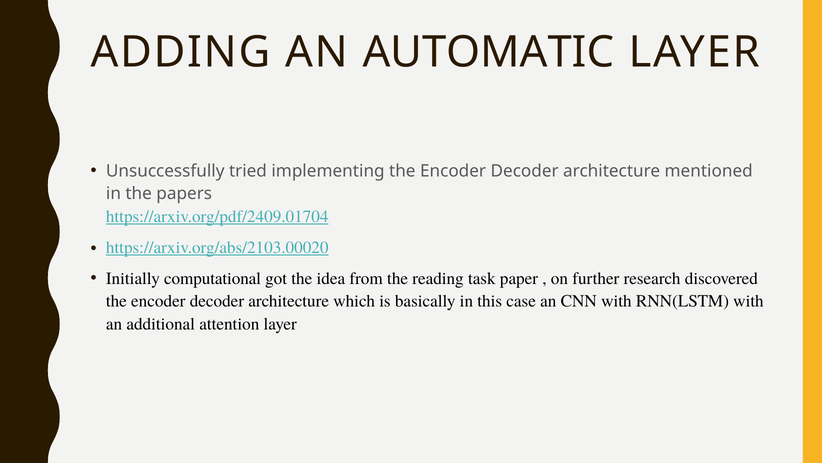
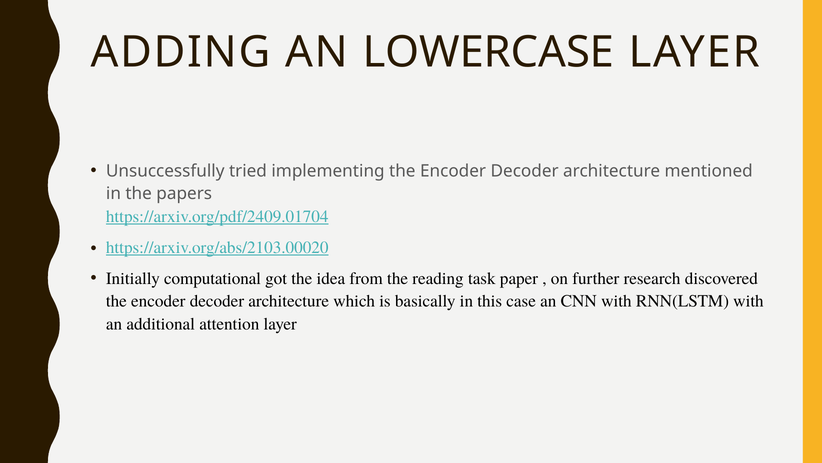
AUTOMATIC: AUTOMATIC -> LOWERCASE (488, 52)
